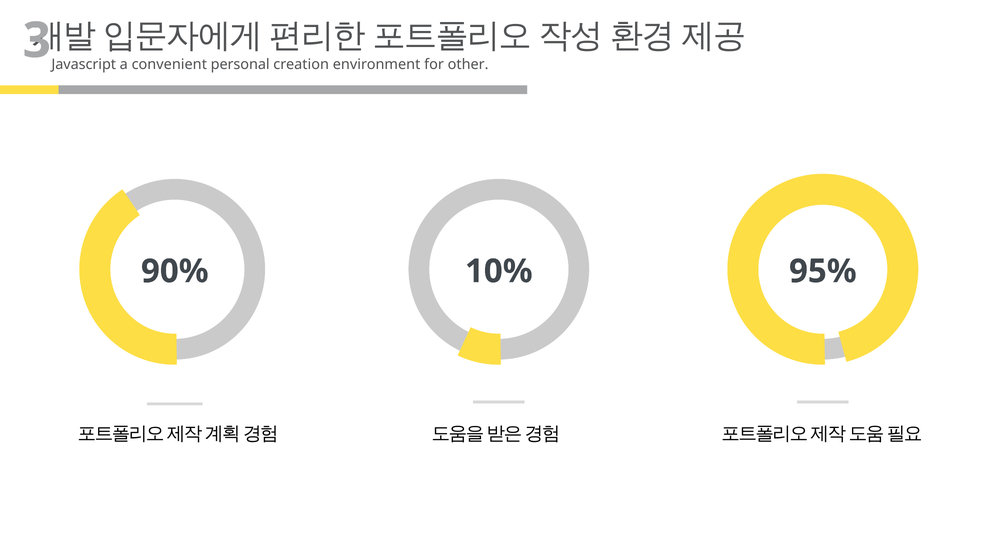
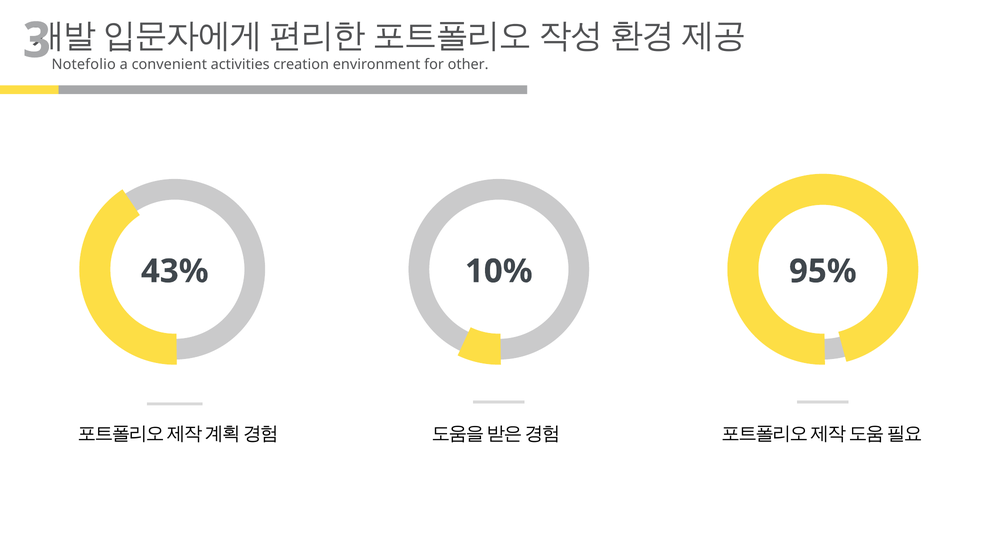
Javascript: Javascript -> Notefolio (84, 65)
personal: personal -> activities (240, 65)
90%: 90% -> 43% (175, 271)
